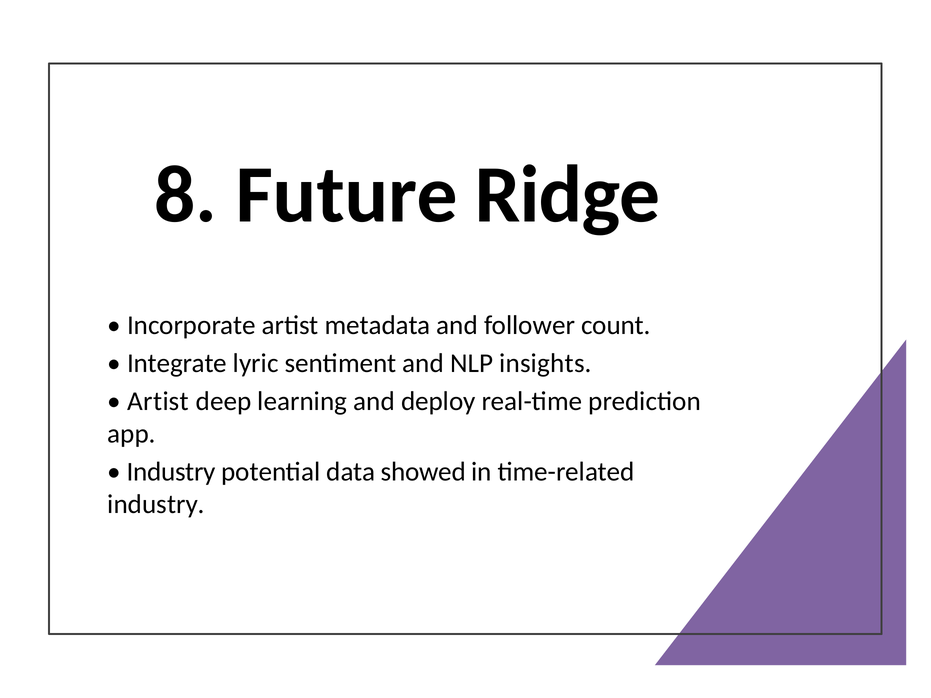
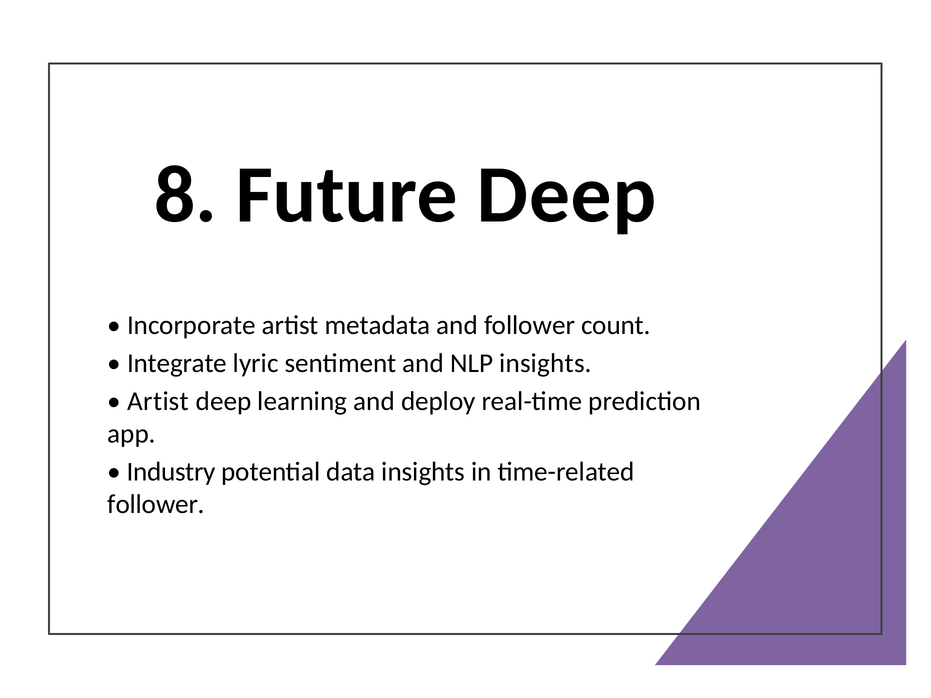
Future Ridge: Ridge -> Deep (567, 195)
data showed: showed -> insights (423, 472)
industry: industry -> follower (156, 504)
